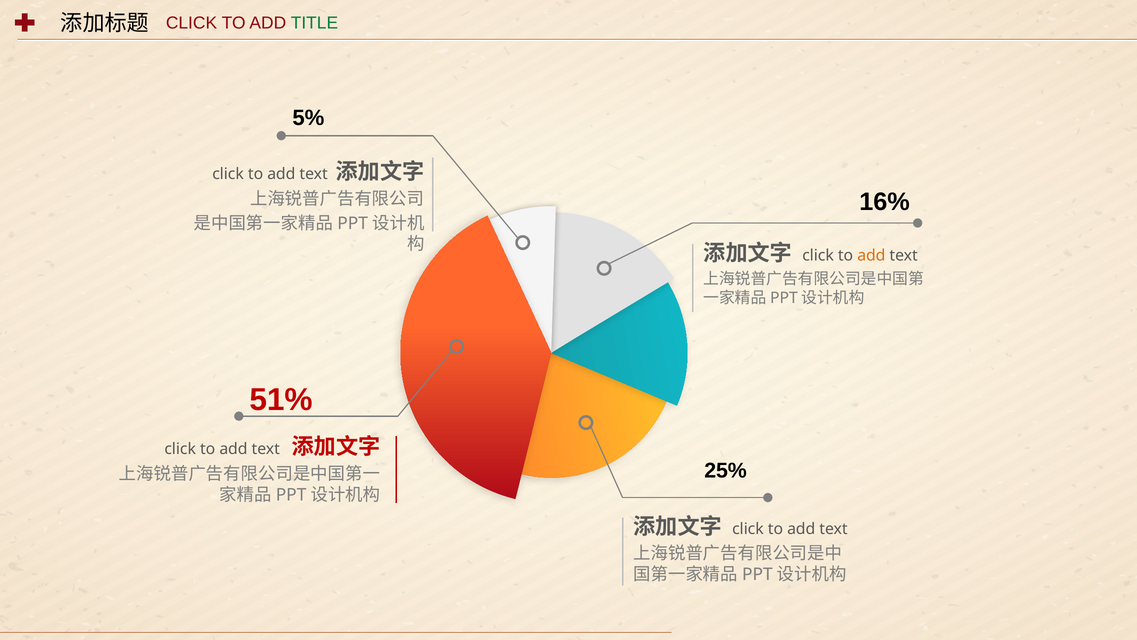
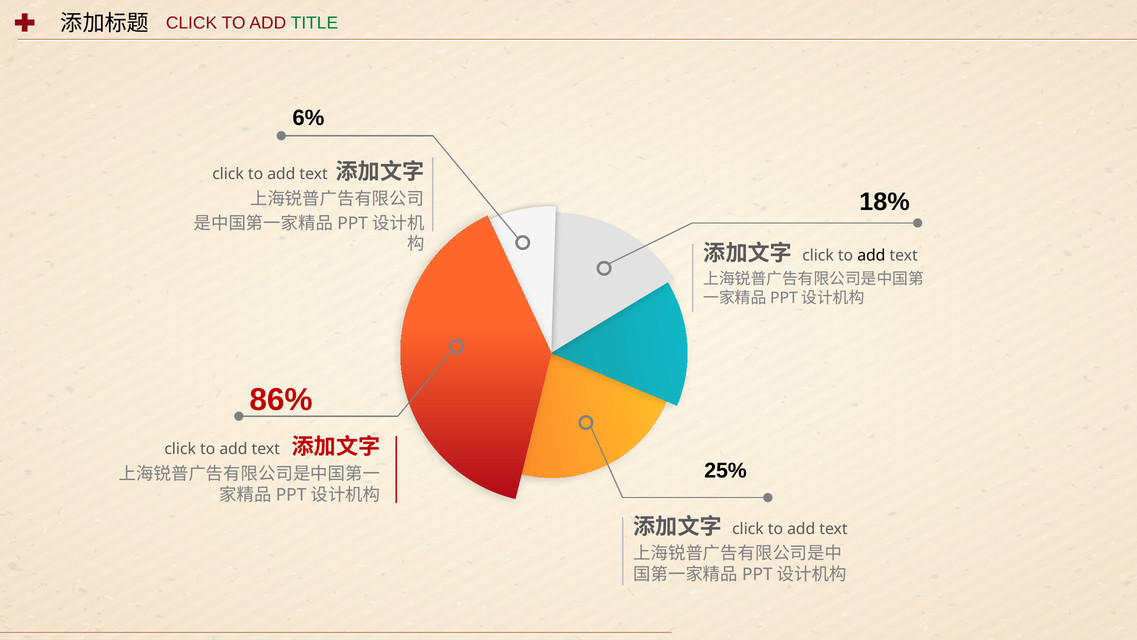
5%: 5% -> 6% (308, 118)
16%: 16% -> 18% (885, 202)
add colour: orange -> black (871, 255)
51%: 51% -> 86% (281, 399)
